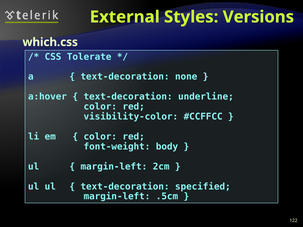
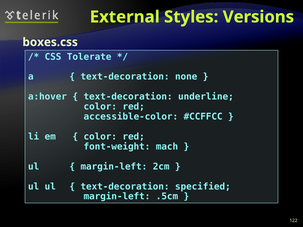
which.css: which.css -> boxes.css (50, 42)
visibility-color: visibility-color -> accessible-color (131, 117)
body: body -> mach (167, 147)
